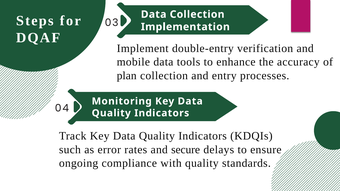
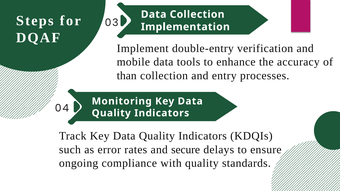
plan: plan -> than (127, 76)
